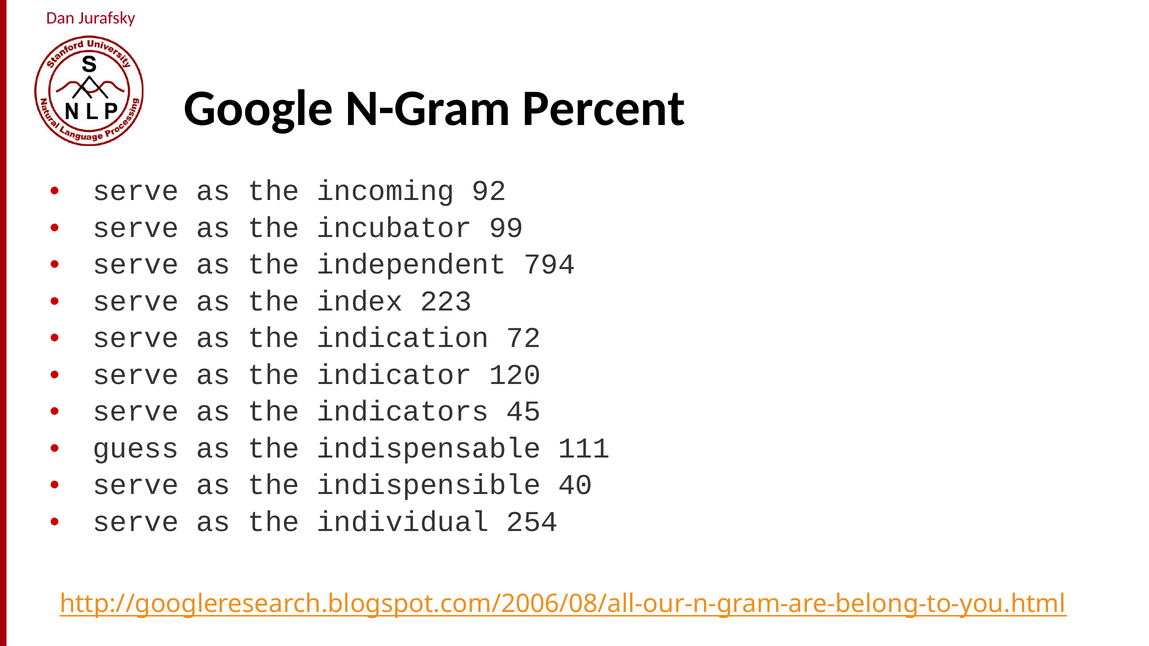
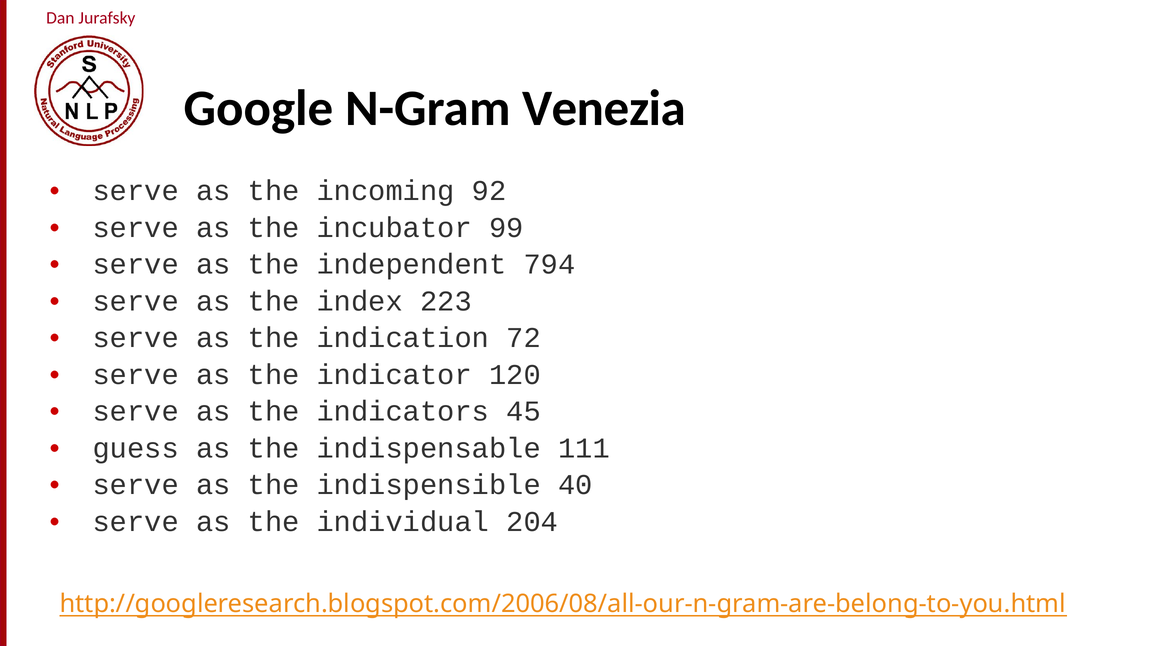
Percent: Percent -> Venezia (604, 108)
254: 254 -> 204 (532, 522)
